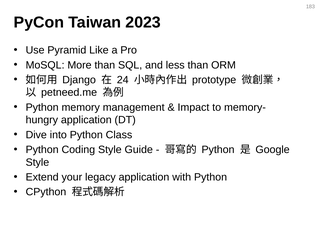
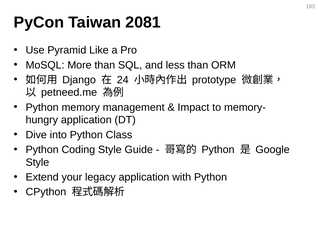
2023: 2023 -> 2081 (143, 23)
